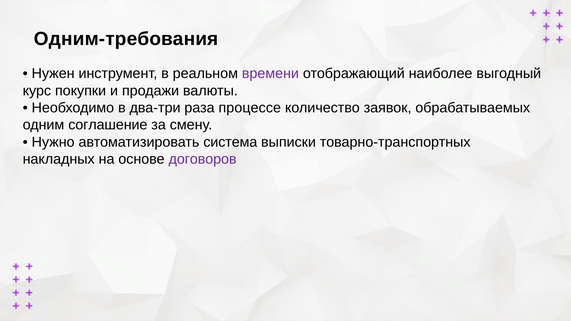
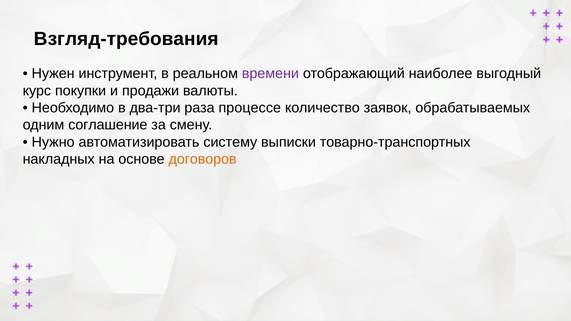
Одним-требования: Одним-требования -> Взгляд-требования (126, 39)
система: система -> систему (230, 142)
договоров colour: purple -> orange (203, 159)
